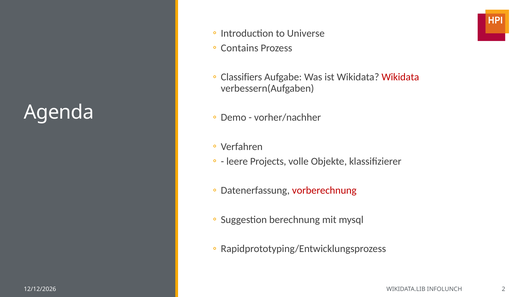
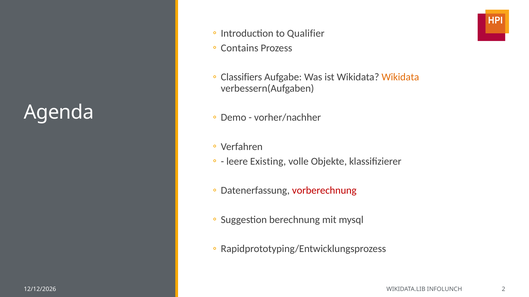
Universe: Universe -> Qualifier (306, 33)
Wikidata colour: red -> orange (400, 77)
Projects: Projects -> Existing (268, 162)
